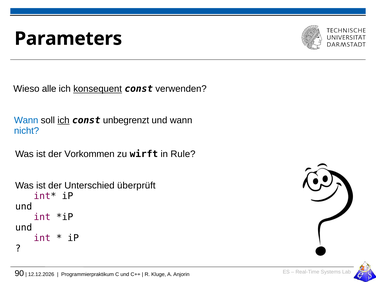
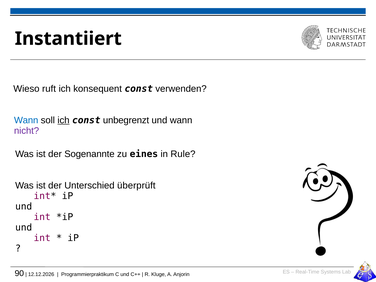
Parameters: Parameters -> Instantiiert (68, 39)
alle: alle -> ruft (49, 89)
konsequent underline: present -> none (98, 89)
nicht colour: blue -> purple (27, 131)
Vorkommen: Vorkommen -> Sogenannte (89, 154)
wirft: wirft -> eines (144, 154)
